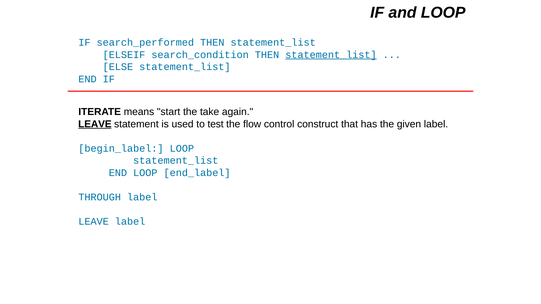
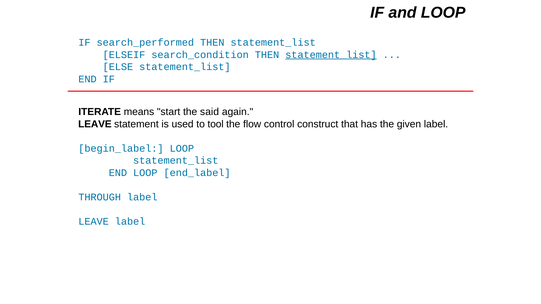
take: take -> said (210, 112)
LEAVE underline: present -> none (95, 124)
test: test -> tool (216, 124)
